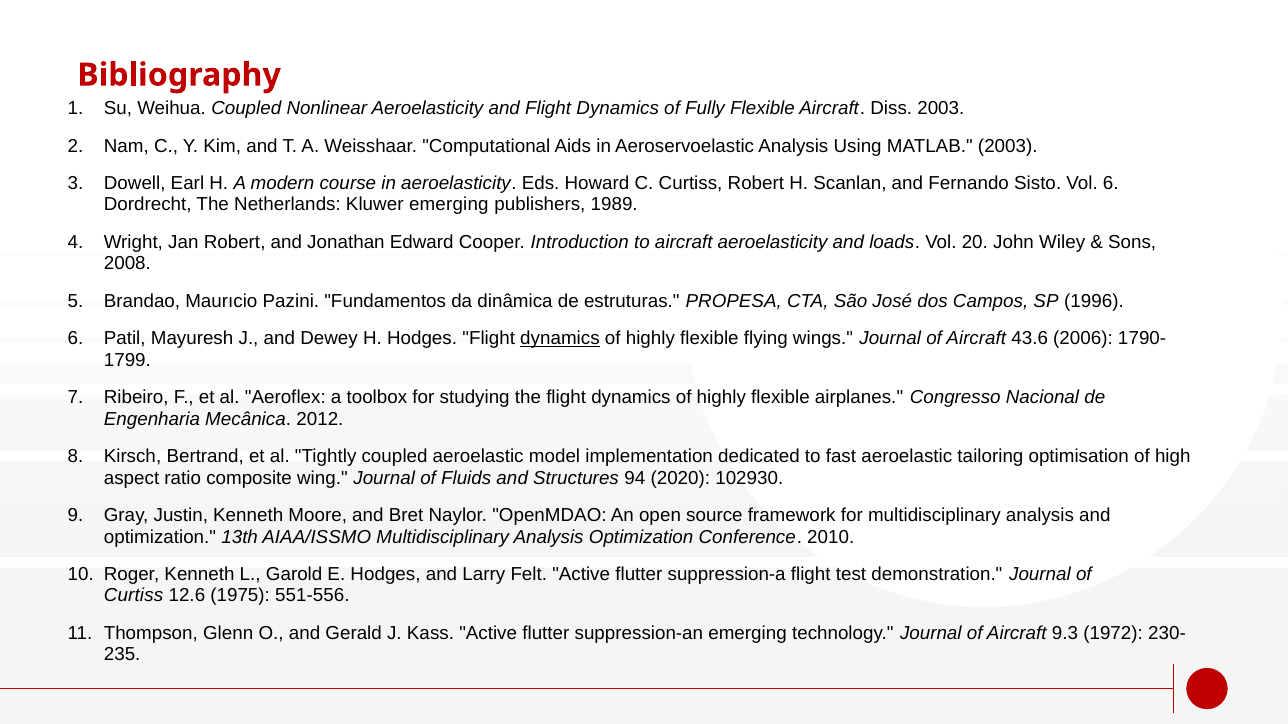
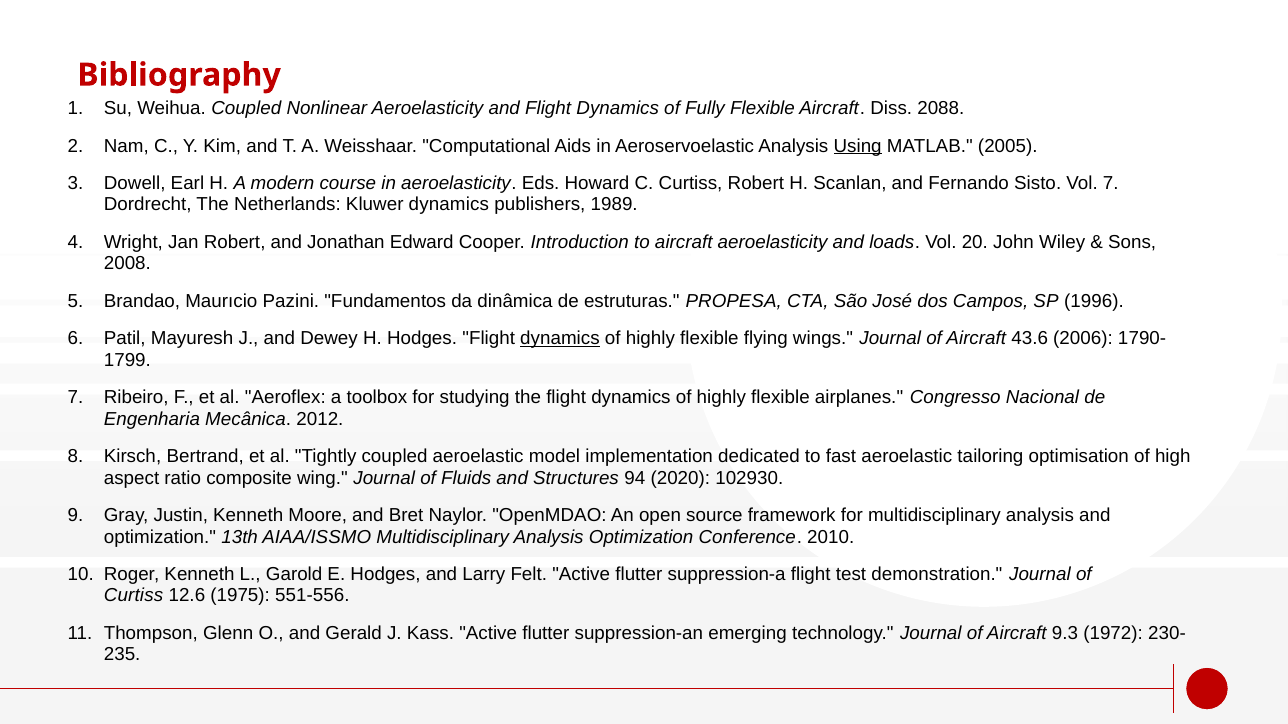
Diss 2003: 2003 -> 2088 (941, 108)
Using underline: none -> present (858, 146)
MATLAB 2003: 2003 -> 2005 (1008, 146)
Vol 6: 6 -> 7 (1111, 183)
Kluwer emerging: emerging -> dynamics (449, 205)
